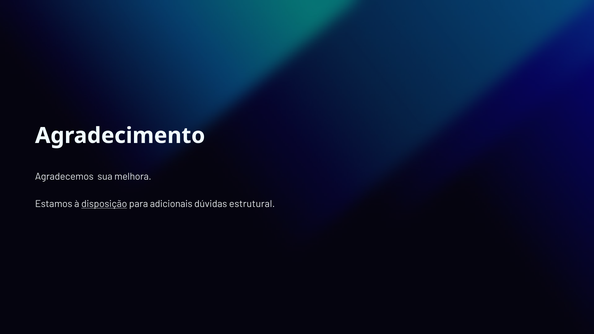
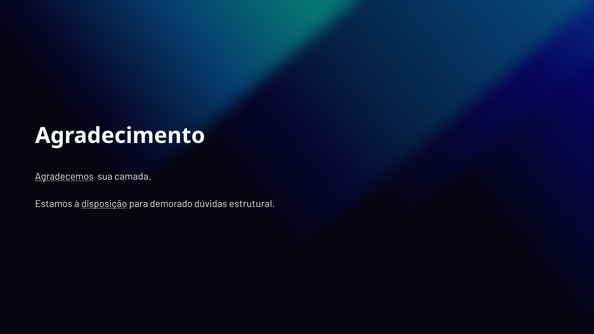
Agradecemos underline: none -> present (64, 177)
melhora: melhora -> camada (133, 177)
adicionais: adicionais -> demorado (171, 204)
